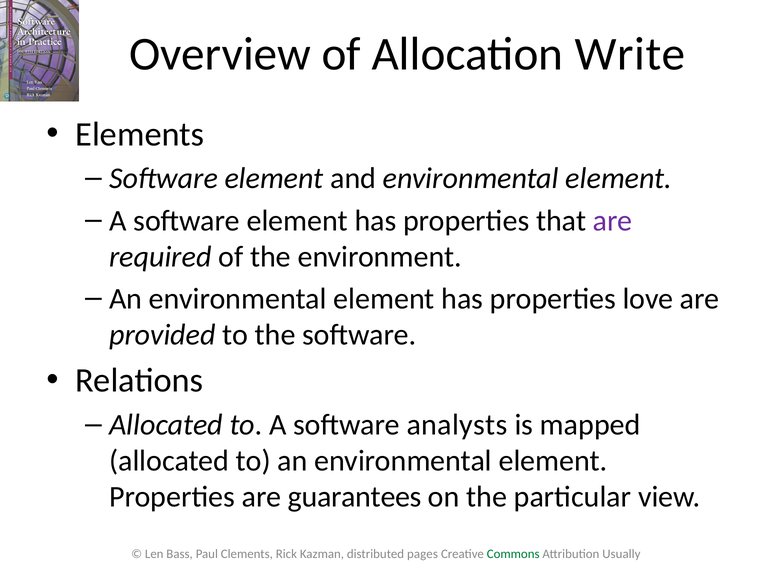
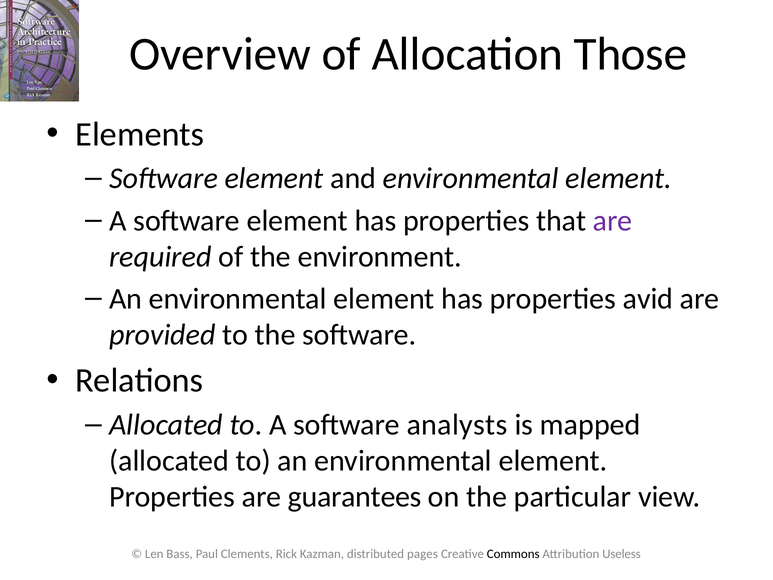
Write: Write -> Those (630, 54)
love: love -> avid (648, 299)
Commons colour: green -> black (513, 554)
Usually: Usually -> Useless (622, 554)
